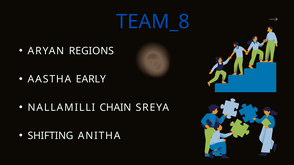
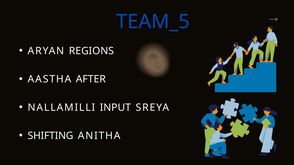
TEAM_8: TEAM_8 -> TEAM_5 (153, 22)
EARLY: EARLY -> AFTER (91, 79)
CHAIN: CHAIN -> INPUT (115, 108)
